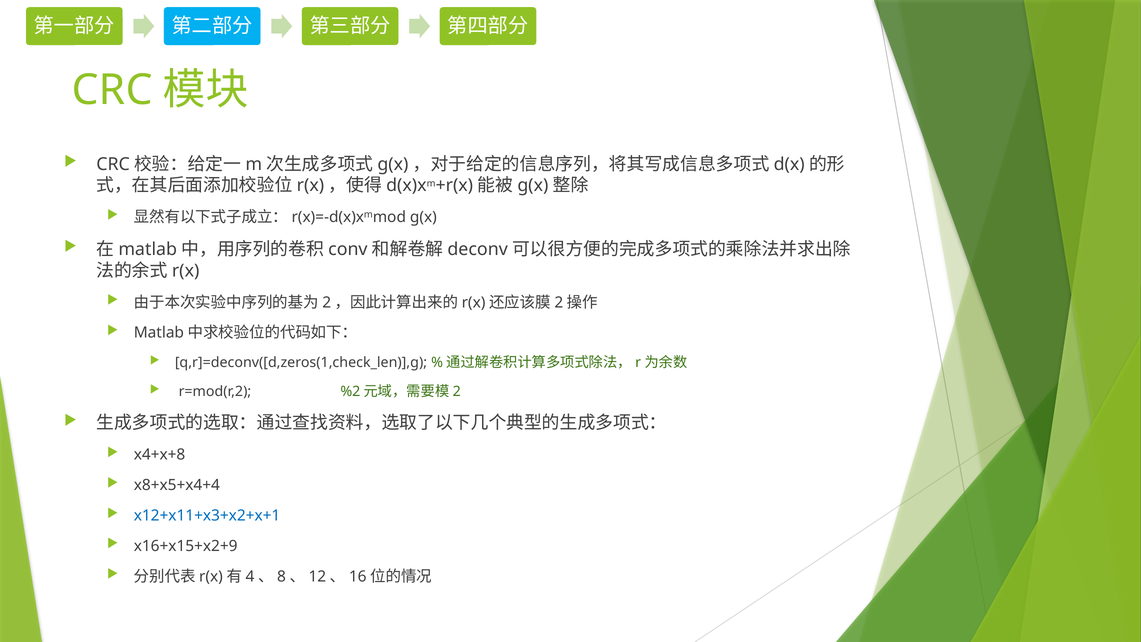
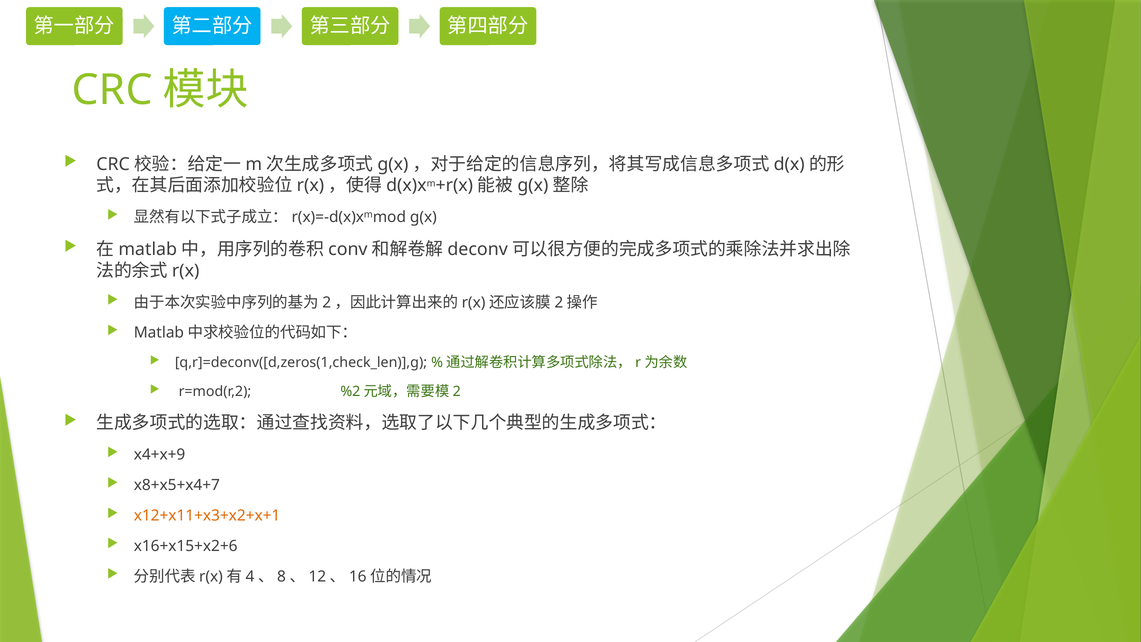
x4+x+8: x4+x+8 -> x4+x+9 (160, 455)
x8+x5+x4+4: x8+x5+x4+4 -> x8+x5+x4+7 (177, 485)
x12+x11+x3+x2+x+1 colour: blue -> orange (207, 515)
x16+x15+x2+9: x16+x15+x2+9 -> x16+x15+x2+6 (186, 546)
